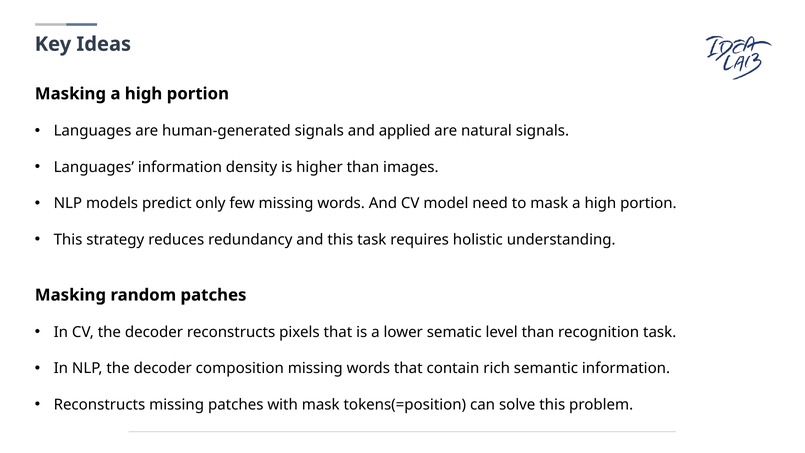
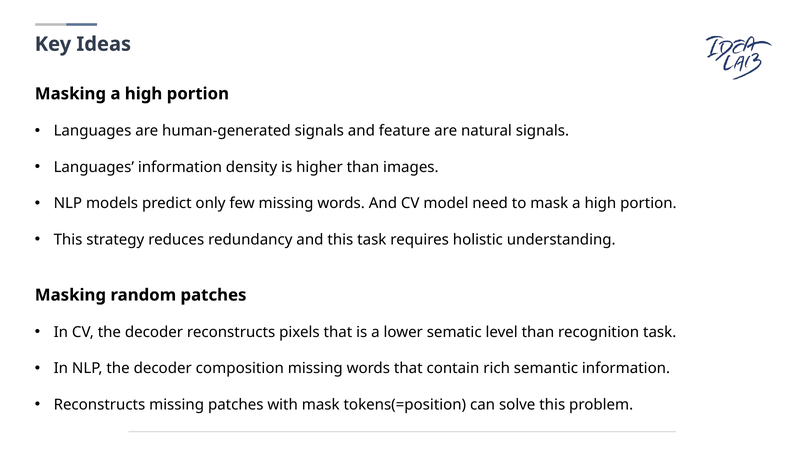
applied: applied -> feature (405, 131)
